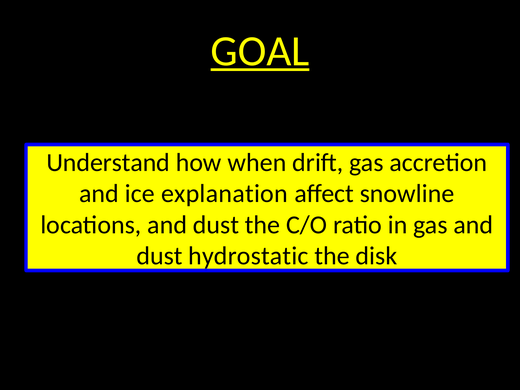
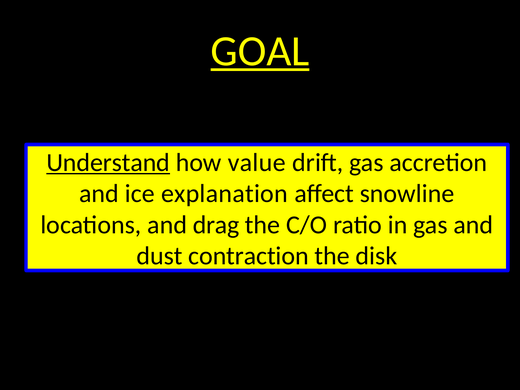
Understand underline: none -> present (108, 162)
when: when -> value (257, 162)
locations and dust: dust -> drag (216, 225)
hydrostatic: hydrostatic -> contraction (248, 256)
